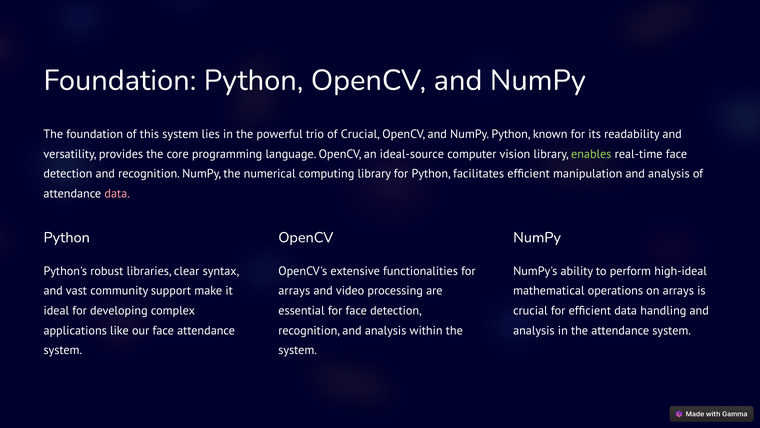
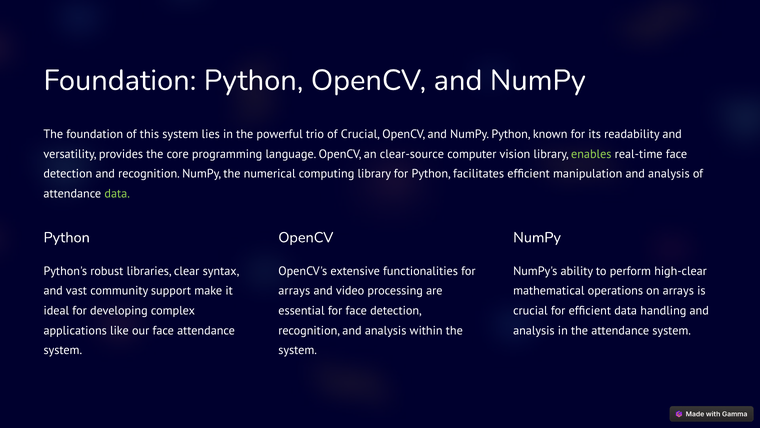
ideal-source: ideal-source -> clear-source (412, 154)
data colour: pink -> light green (117, 193)
high-ideal: high-ideal -> high-clear (681, 271)
